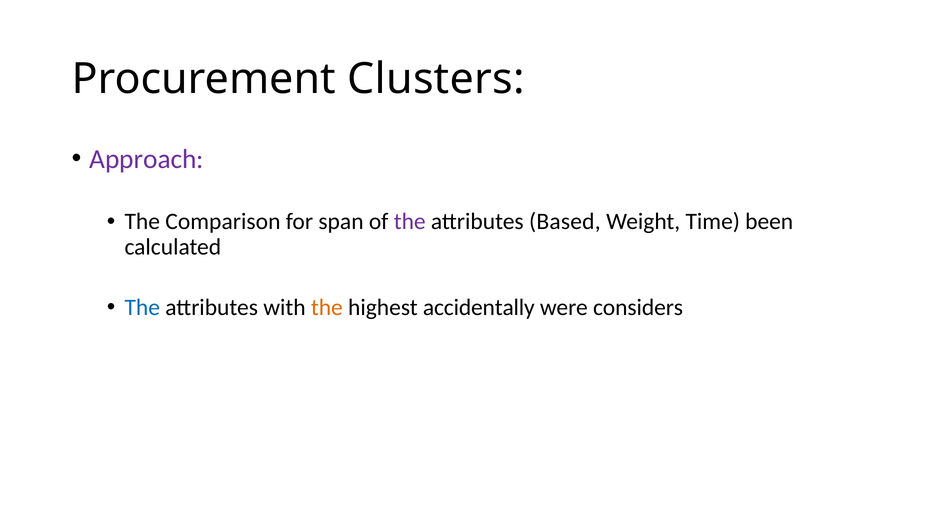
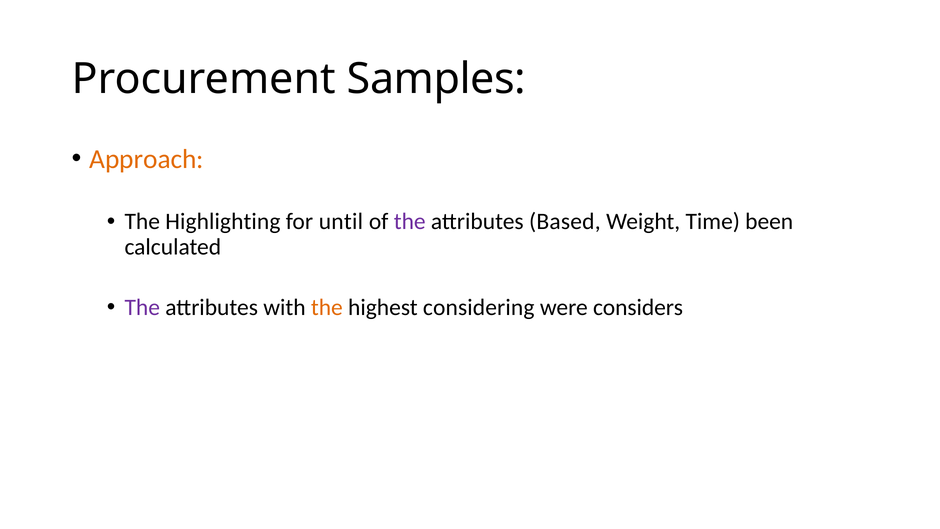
Clusters: Clusters -> Samples (436, 79)
Approach colour: purple -> orange (147, 159)
Comparison: Comparison -> Highlighting (223, 222)
span: span -> until (341, 222)
The colour: blue -> purple (142, 307)
accidentally: accidentally -> considering (479, 307)
